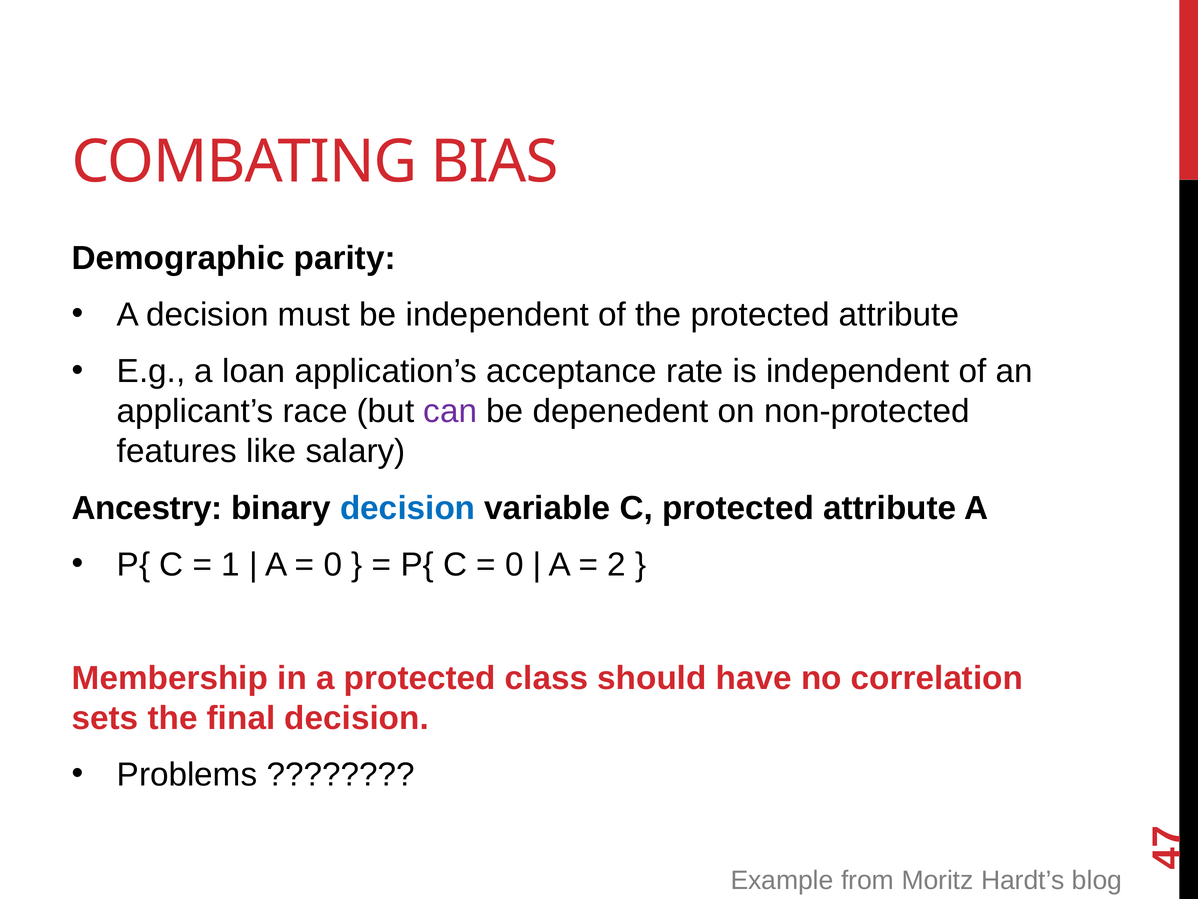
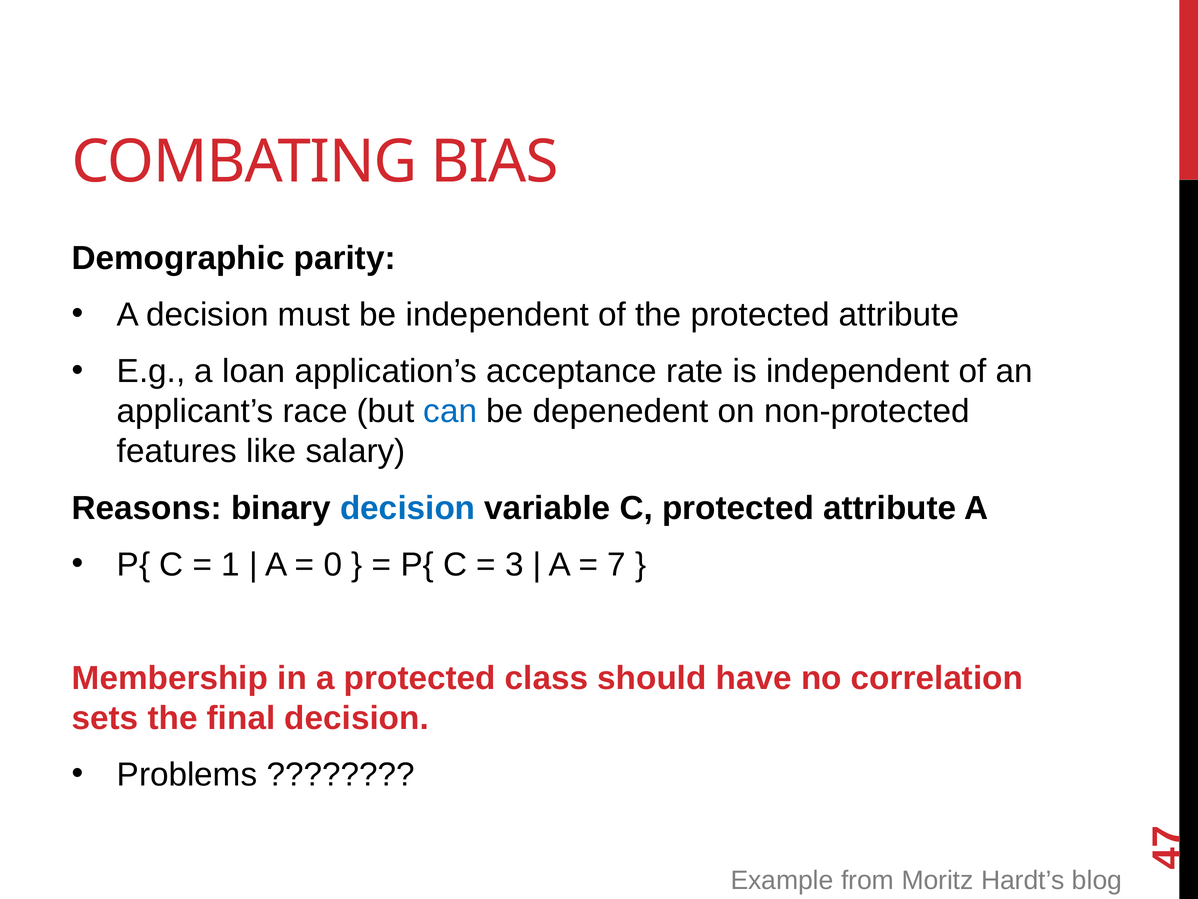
can colour: purple -> blue (450, 411)
Ancestry: Ancestry -> Reasons (147, 508)
0: 0 -> 3 (514, 565)
2: 2 -> 7 (617, 565)
